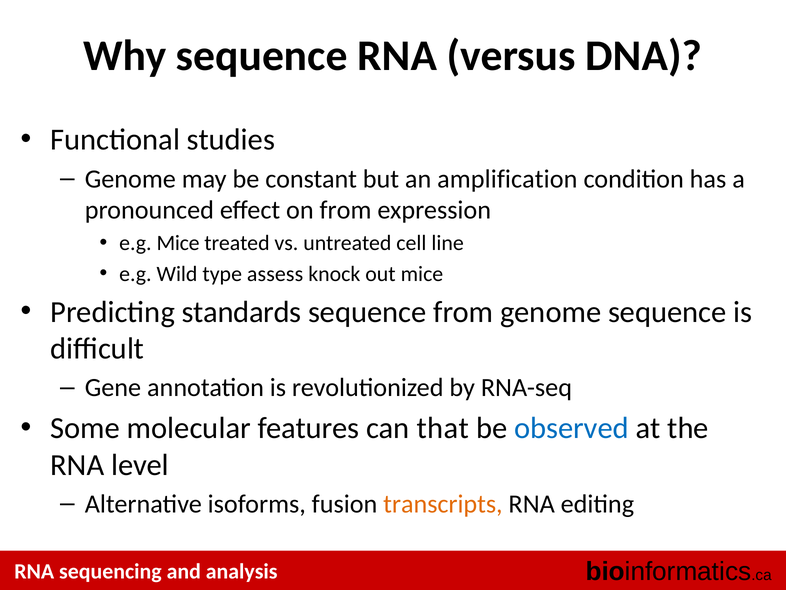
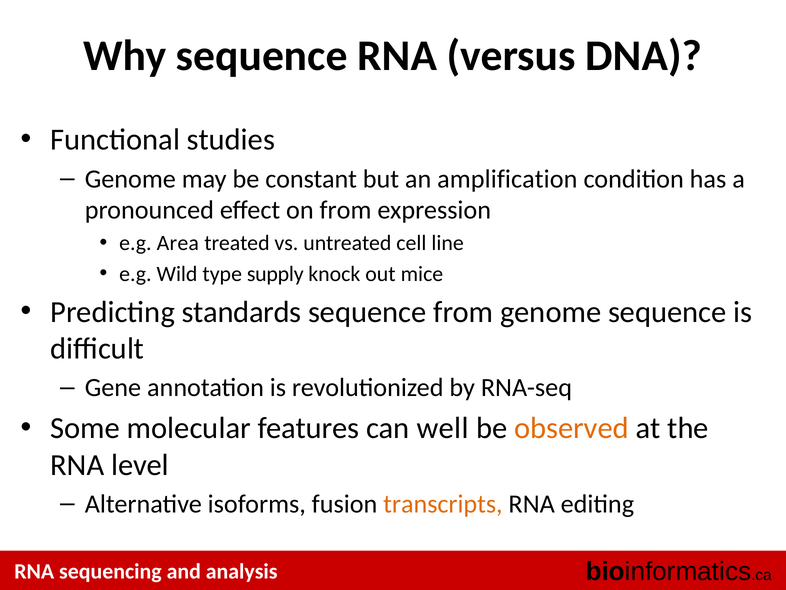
e.g Mice: Mice -> Area (178, 243)
assess: assess -> supply (275, 274)
that: that -> well (443, 428)
observed colour: blue -> orange (572, 428)
